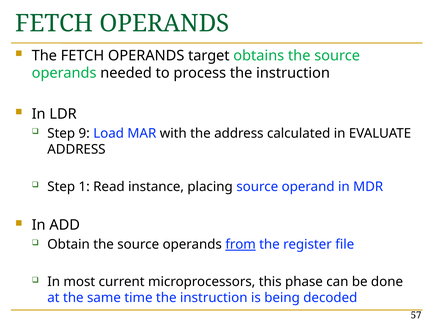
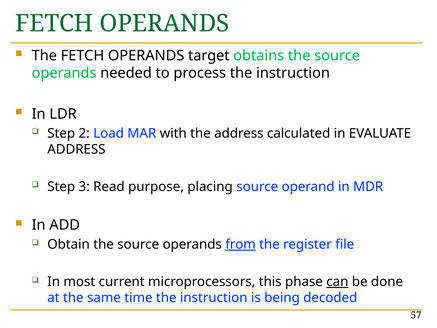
9: 9 -> 2 (84, 133)
1: 1 -> 3 (84, 187)
instance: instance -> purpose (156, 187)
can underline: none -> present (337, 282)
